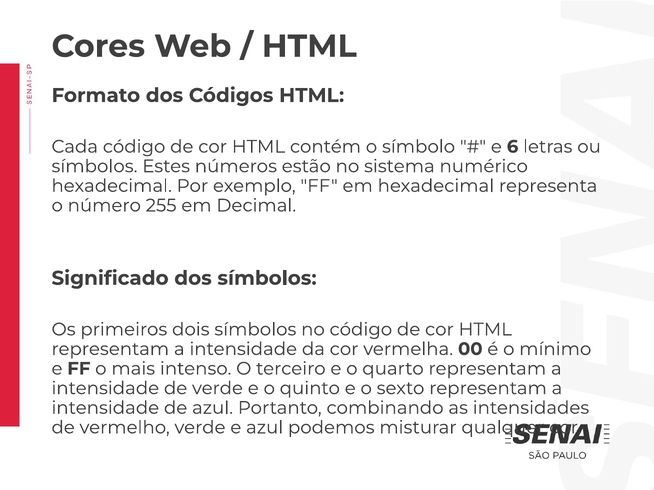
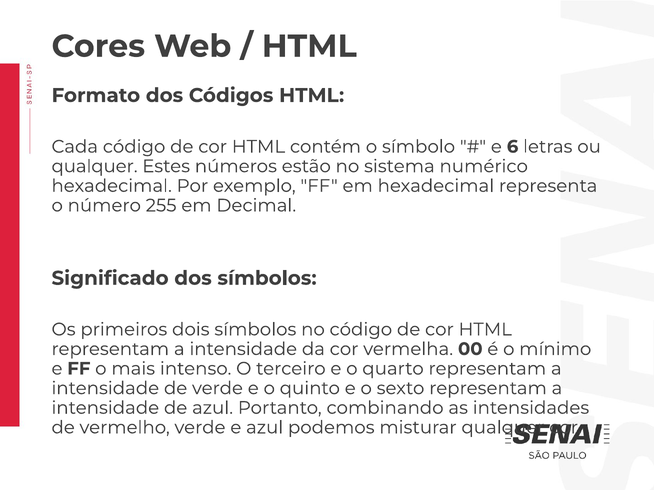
símbolos: símbolos -> qualquer (95, 166)
